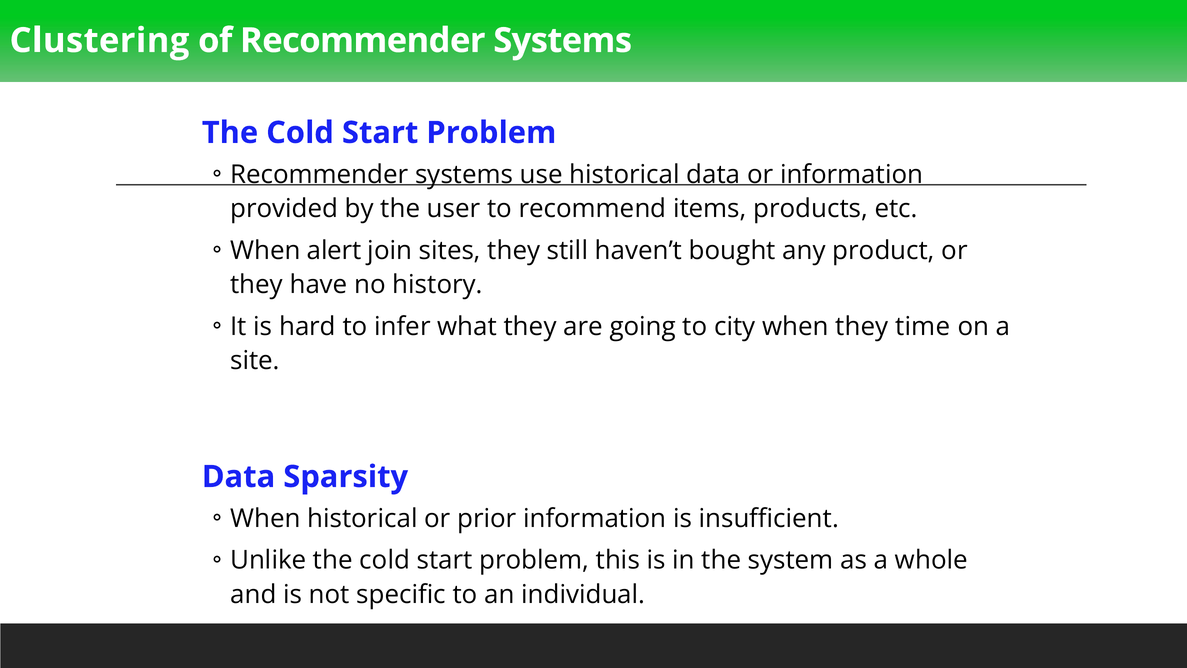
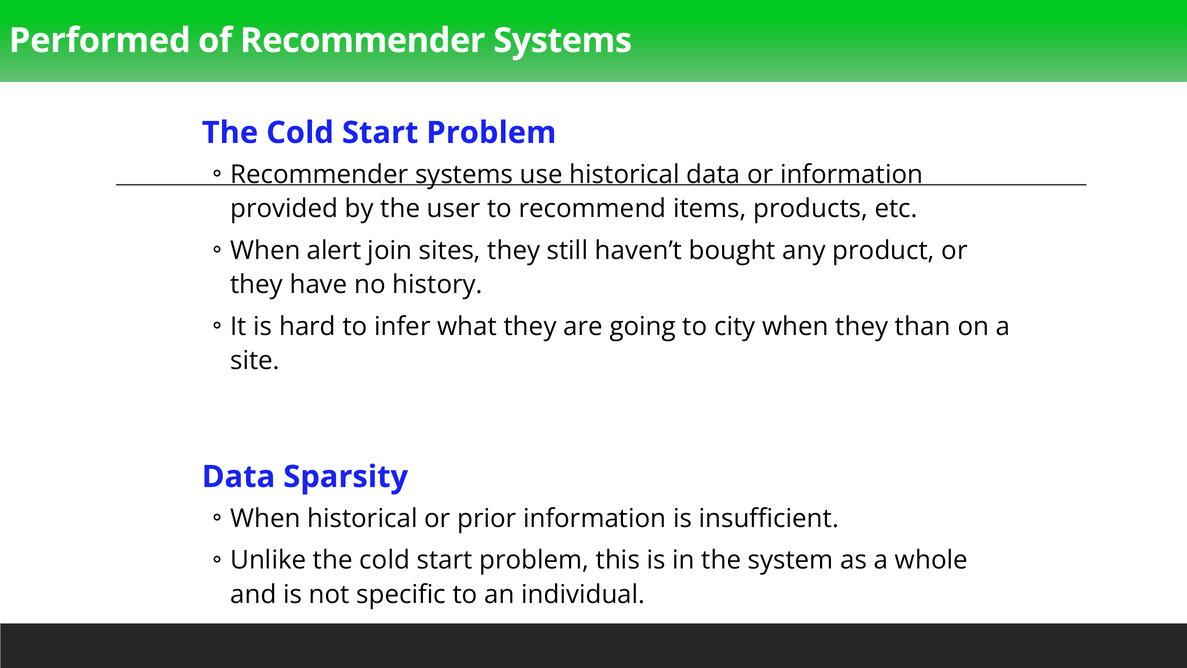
Clustering: Clustering -> Performed (100, 41)
time: time -> than (923, 326)
